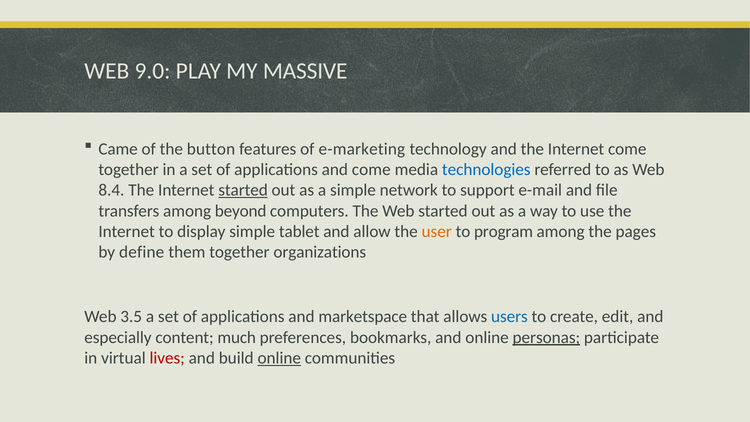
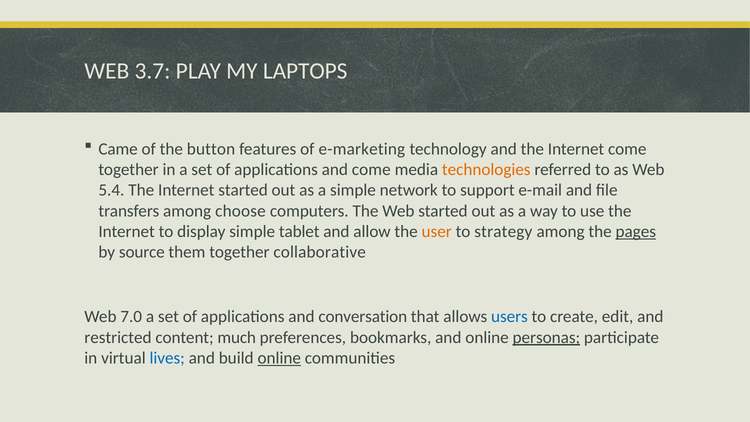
9.0: 9.0 -> 3.7 (153, 71)
MASSIVE: MASSIVE -> LAPTOPS (305, 71)
technologies colour: blue -> orange (486, 170)
8.4: 8.4 -> 5.4 (111, 190)
started underline: present -> none (243, 190)
beyond: beyond -> choose (240, 211)
program: program -> strategy (503, 231)
pages underline: none -> present (636, 231)
define: define -> source (142, 252)
organizations: organizations -> collaborative (320, 252)
3.5: 3.5 -> 7.0 (131, 317)
marketspace: marketspace -> conversation (363, 317)
especially: especially -> restricted (118, 337)
lives colour: red -> blue (167, 358)
